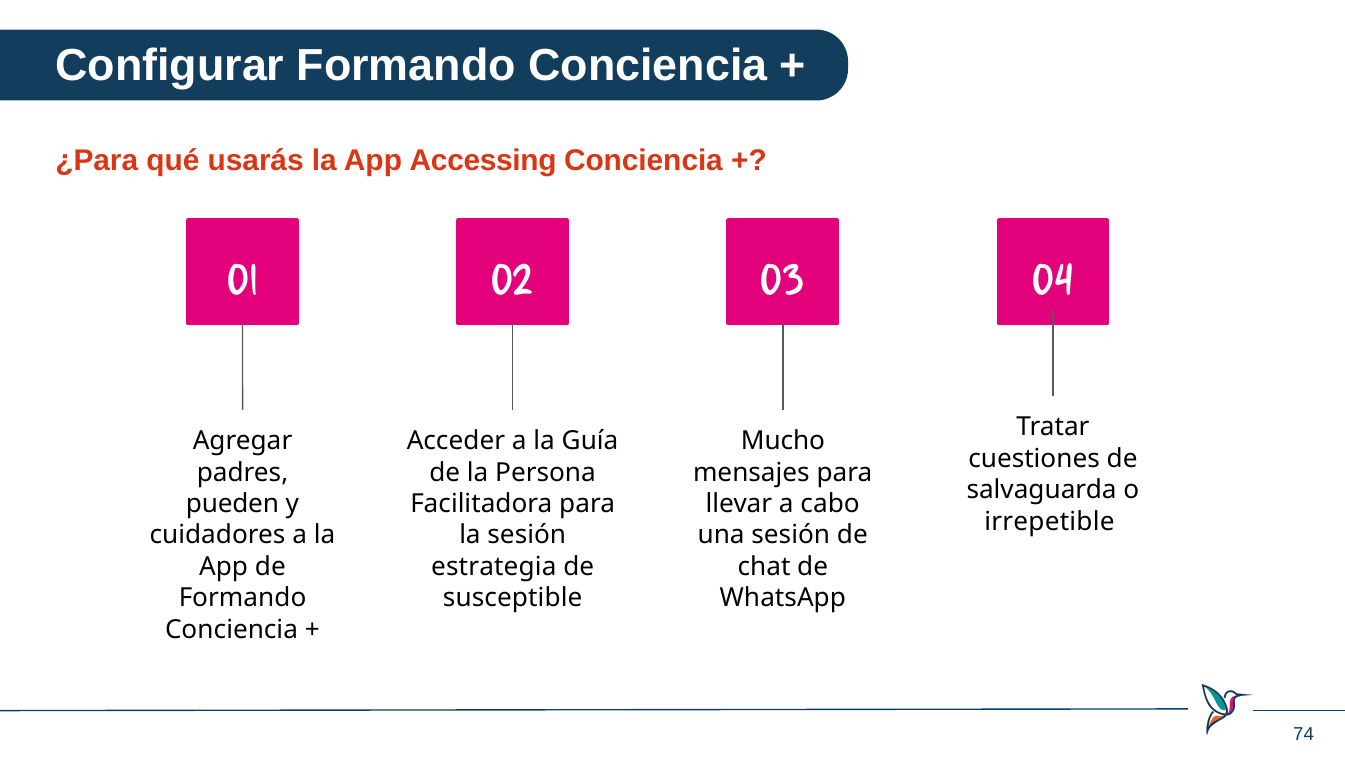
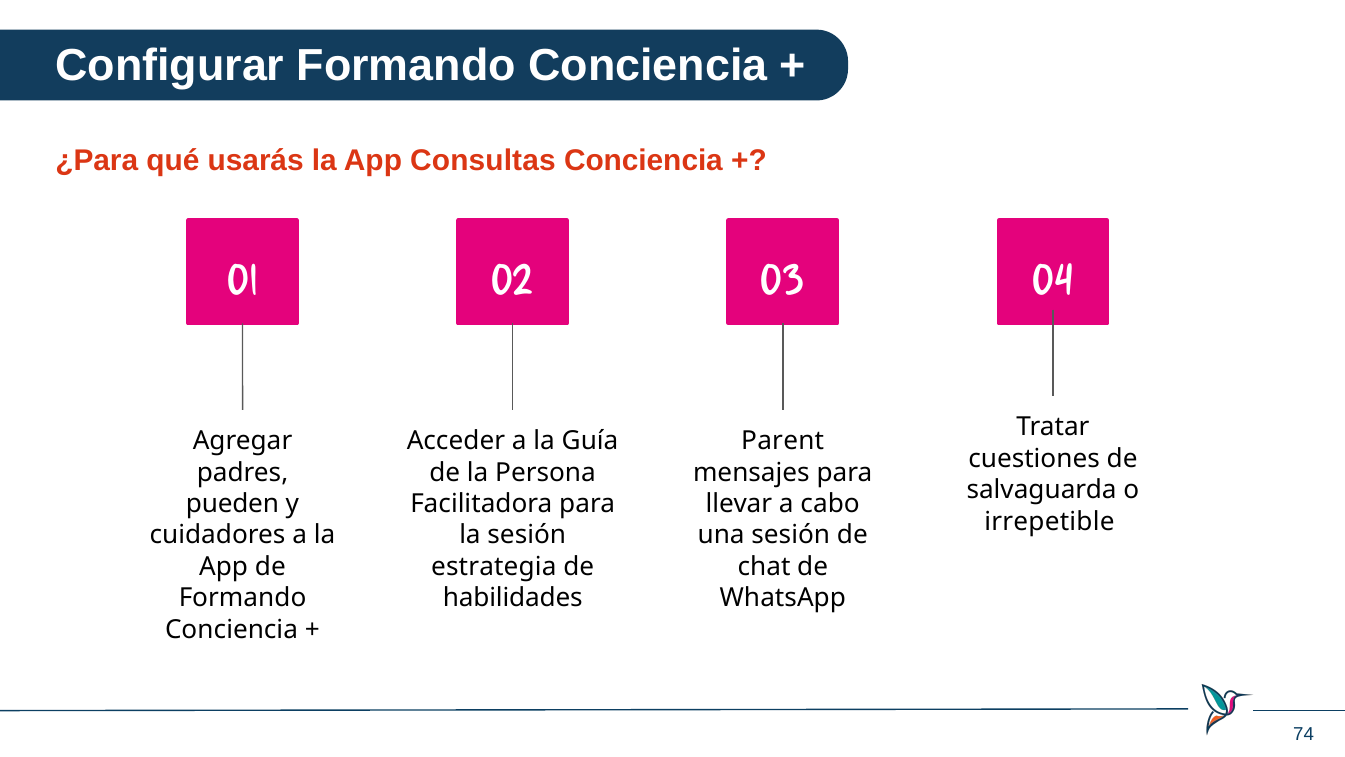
Accessing: Accessing -> Consultas (483, 160)
Mucho: Mucho -> Parent (783, 441)
susceptible: susceptible -> habilidades (513, 598)
